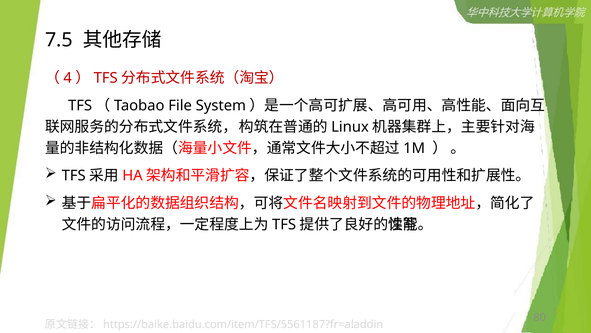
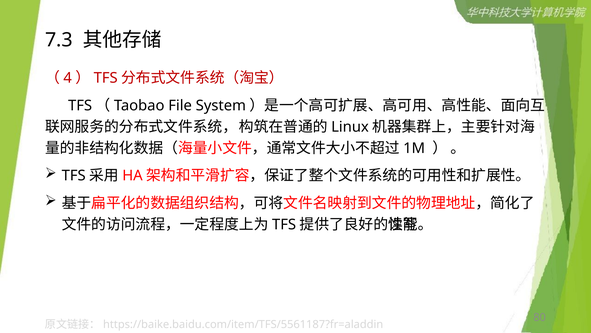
7.5: 7.5 -> 7.3 (59, 40)
